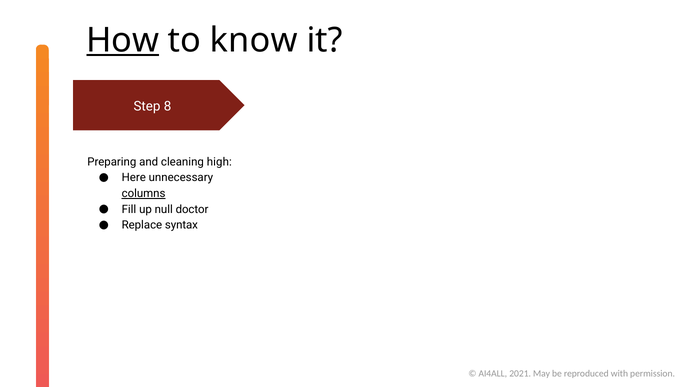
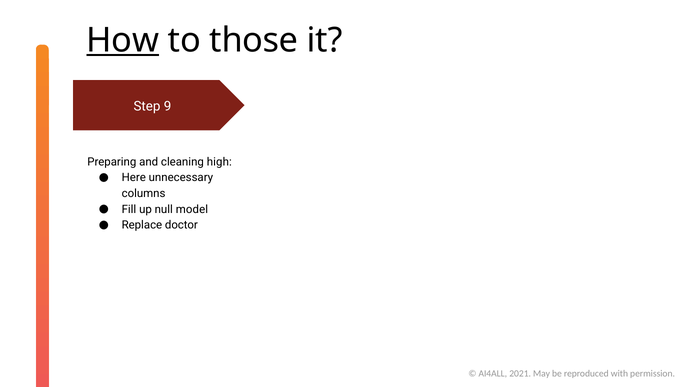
know: know -> those (254, 40)
8: 8 -> 9 (168, 106)
columns underline: present -> none (144, 193)
doctor: doctor -> model (192, 209)
syntax: syntax -> doctor (181, 225)
